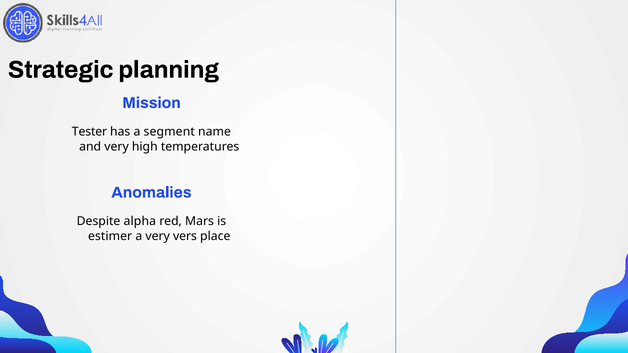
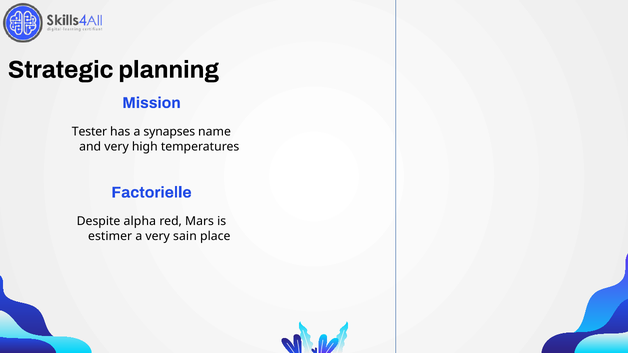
segment: segment -> synapses (169, 132)
Anomalies: Anomalies -> Factorielle (151, 192)
vers: vers -> sain (185, 236)
